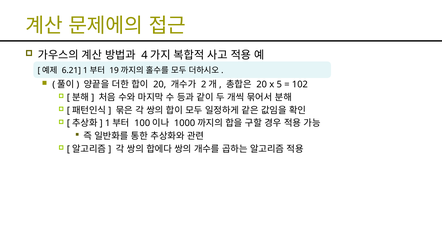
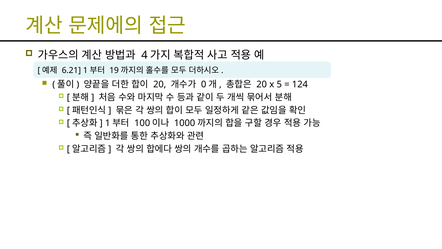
2: 2 -> 0 (204, 84)
102: 102 -> 124 (300, 84)
